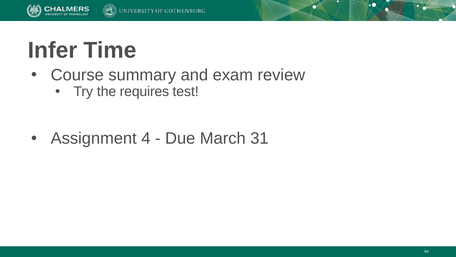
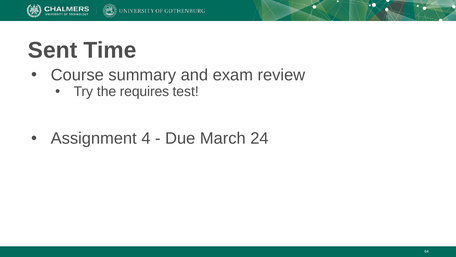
Infer: Infer -> Sent (53, 50)
31: 31 -> 24 (259, 138)
